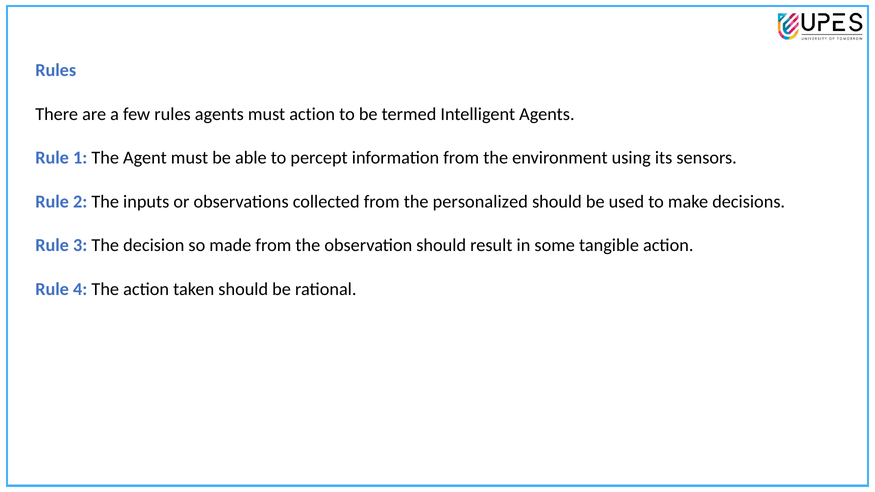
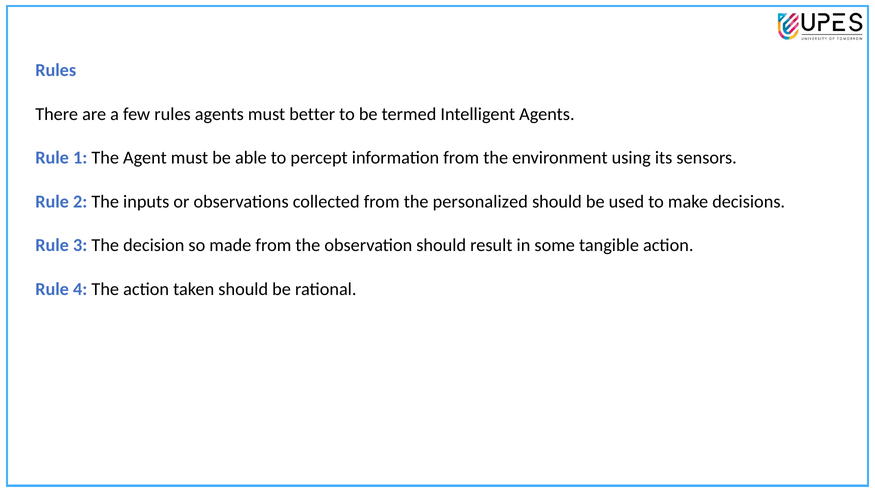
must action: action -> better (312, 114)
